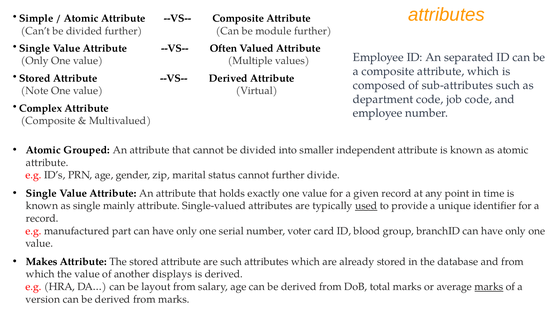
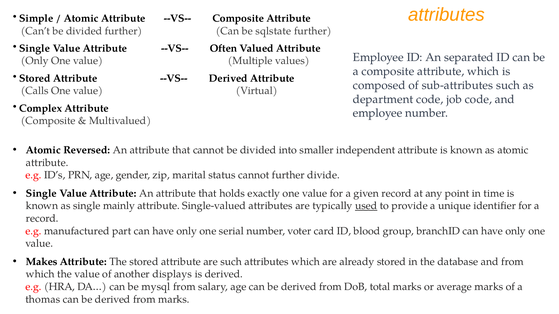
module: module -> sqlstate (273, 31)
Note: Note -> Calls (35, 91)
Grouped: Grouped -> Reversed (87, 150)
layout: layout -> mysql (156, 287)
marks underline: present -> none (489, 287)
version: version -> thomas (43, 300)
